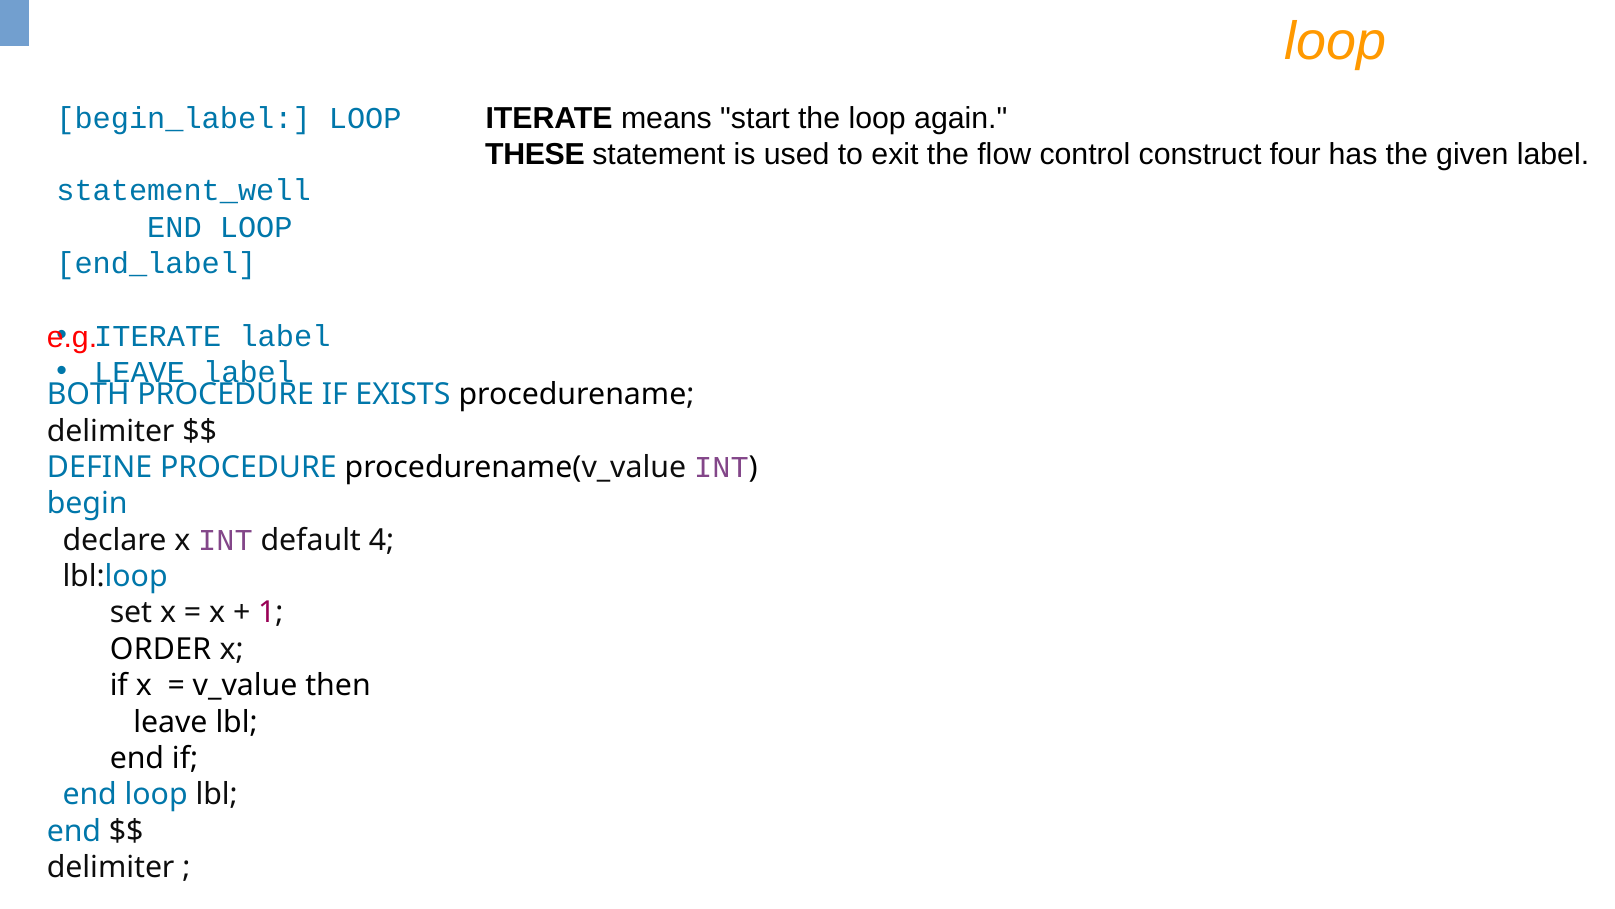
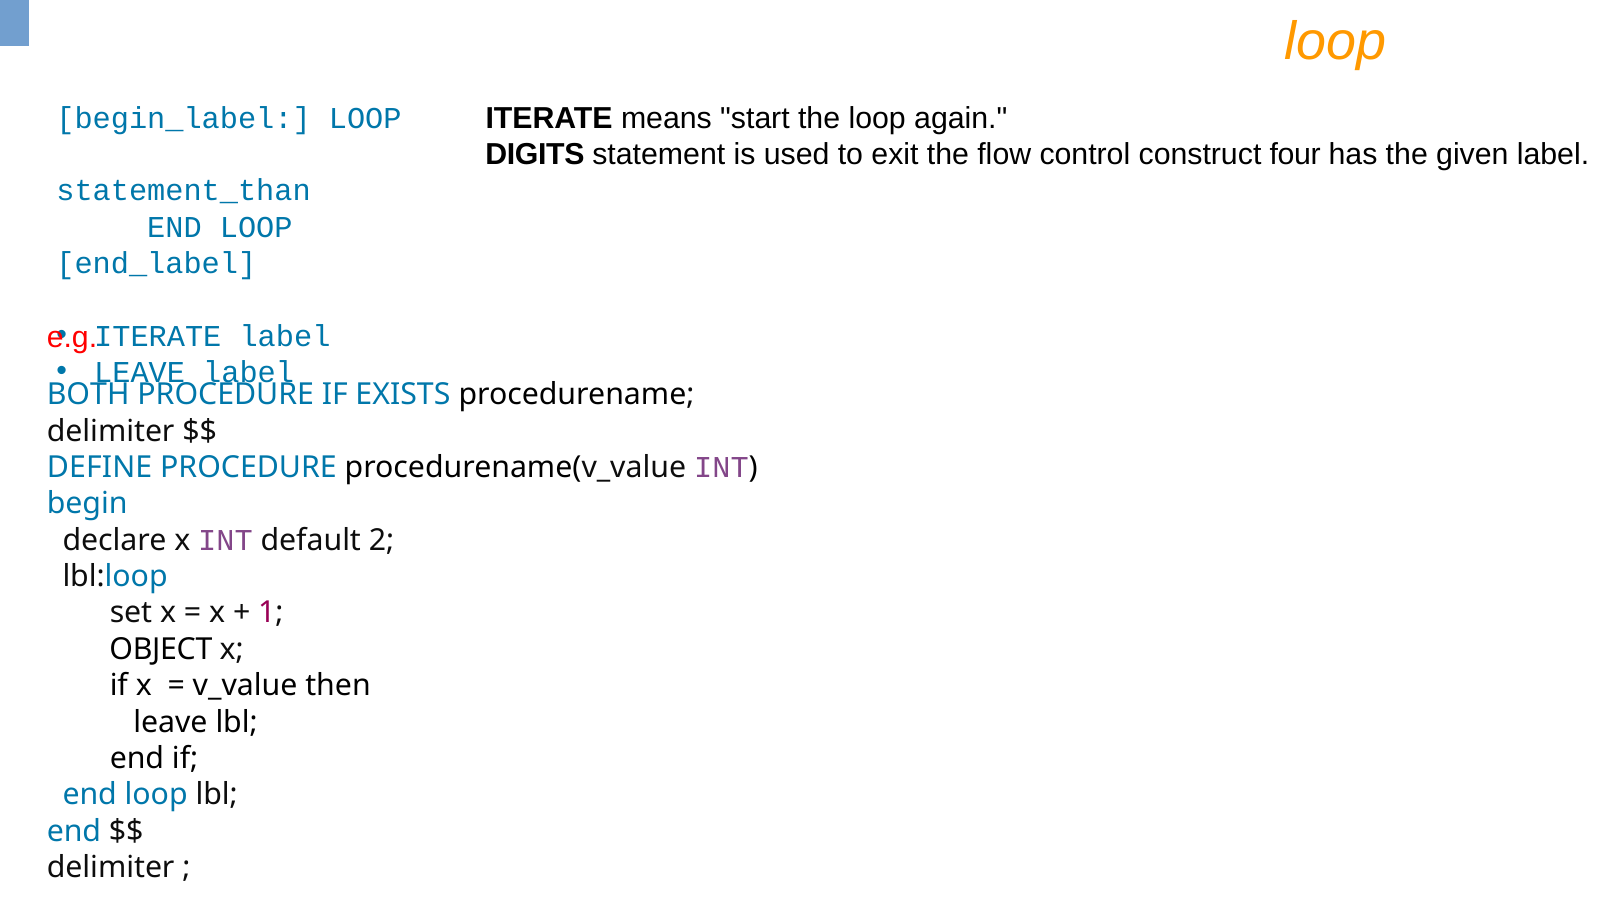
THESE: THESE -> DIGITS (535, 154)
statement_well: statement_well -> statement_than (184, 191)
4: 4 -> 2 (382, 540)
ORDER: ORDER -> OBJECT (161, 649)
